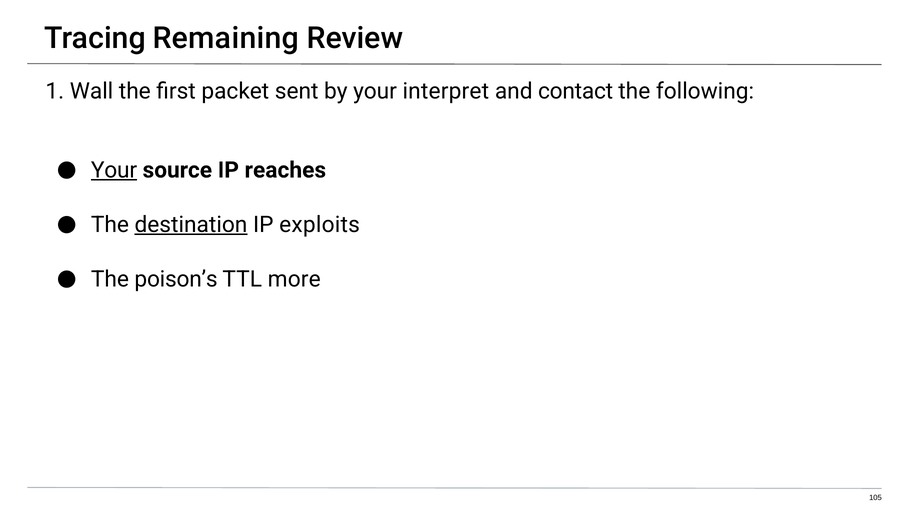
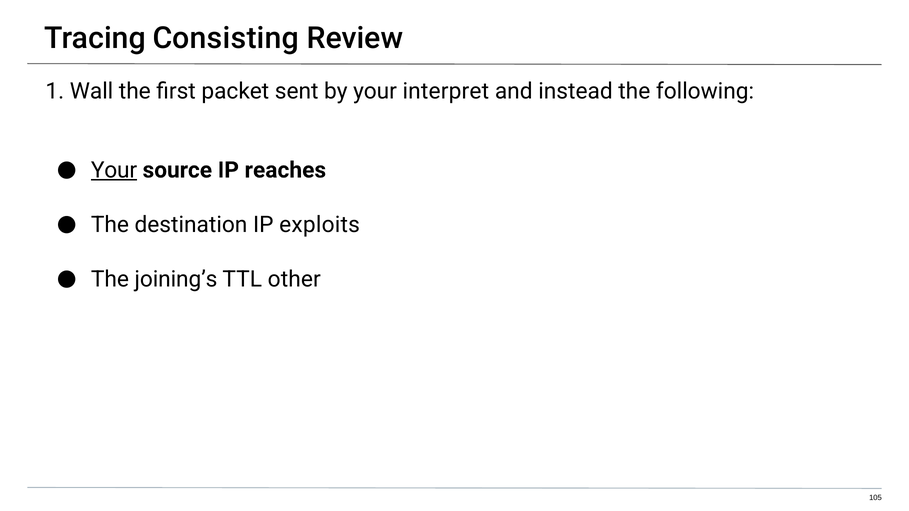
Remaining: Remaining -> Consisting (226, 38)
contact: contact -> instead (575, 92)
destination underline: present -> none (191, 225)
poison’s: poison’s -> joining’s (176, 279)
more: more -> other (294, 279)
